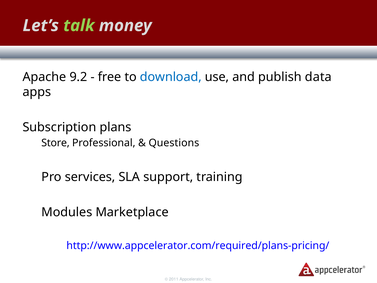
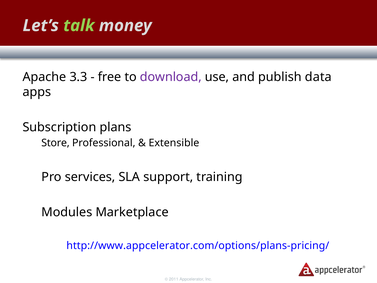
9.2: 9.2 -> 3.3 (78, 77)
download colour: blue -> purple (171, 77)
Questions: Questions -> Extensible (174, 143)
http://www.appcelerator.com/required/plans-pricing/: http://www.appcelerator.com/required/plans-pricing/ -> http://www.appcelerator.com/options/plans-pricing/ (198, 245)
